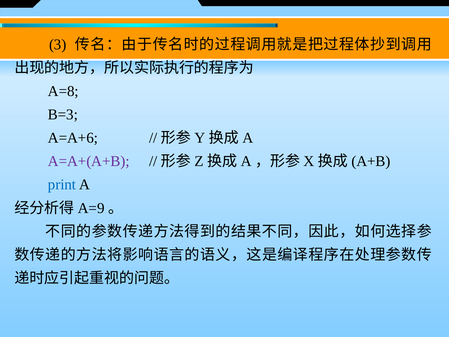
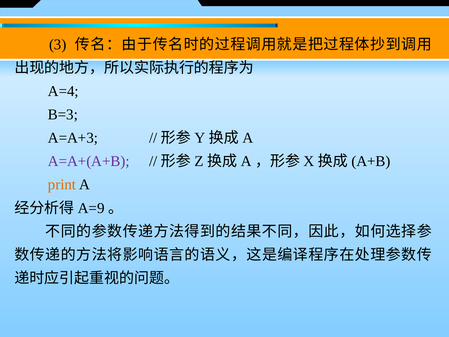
A=8: A=8 -> A=4 (63, 91)
A=A+6: A=A+6 -> A=A+3 (73, 138)
print colour: blue -> orange (62, 185)
